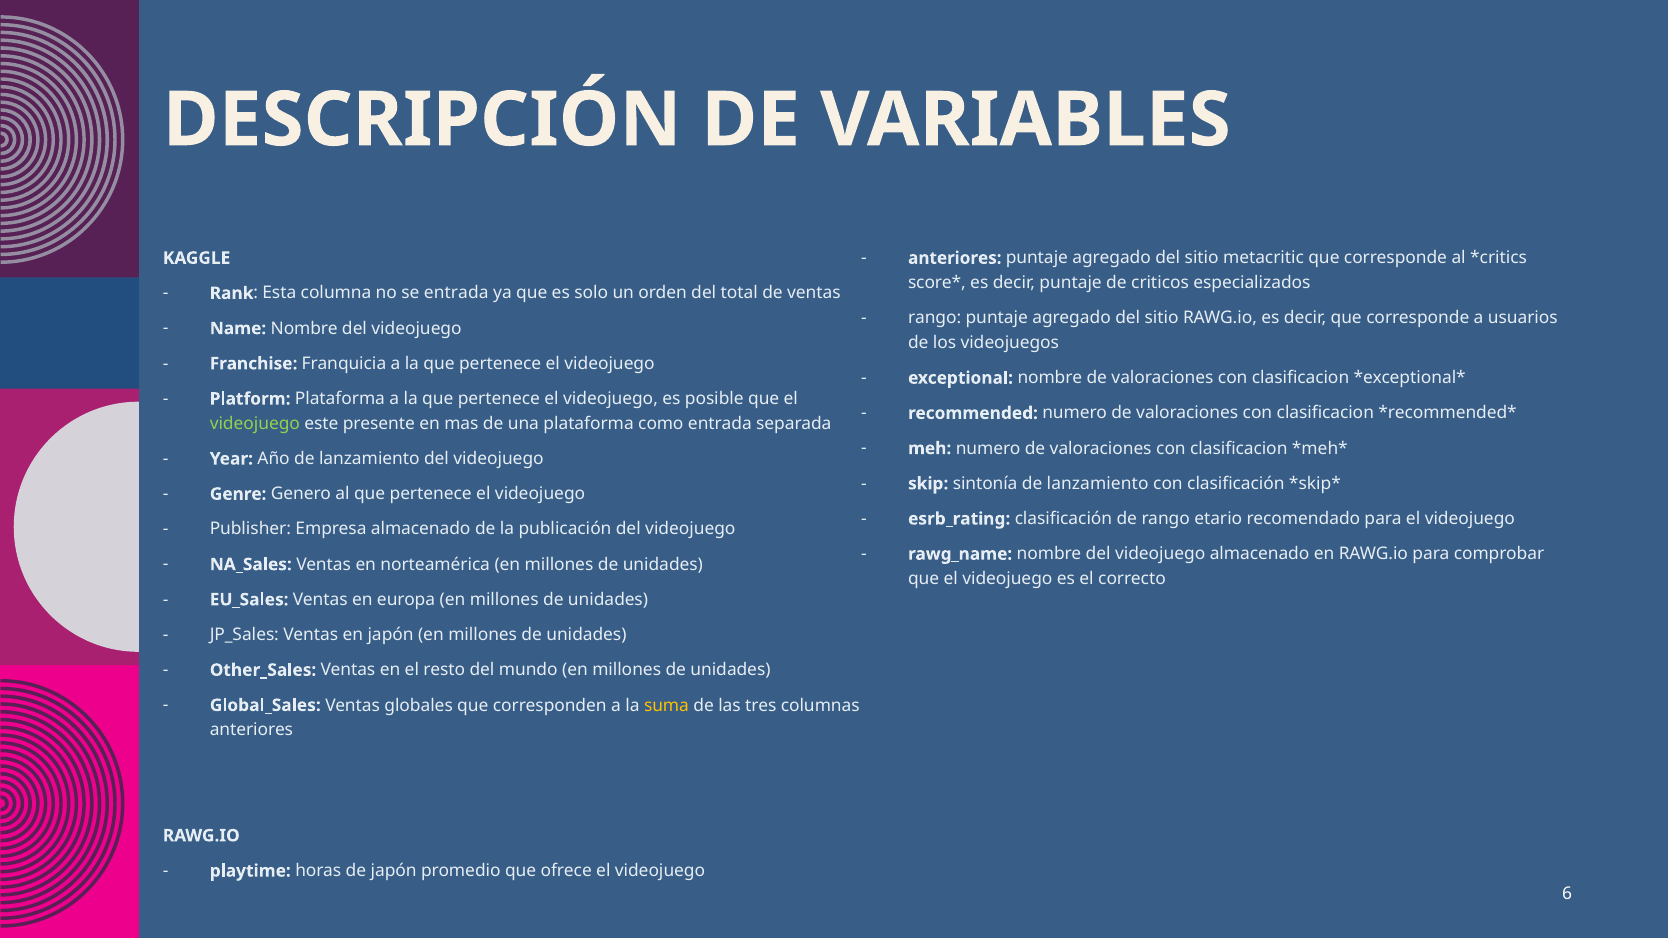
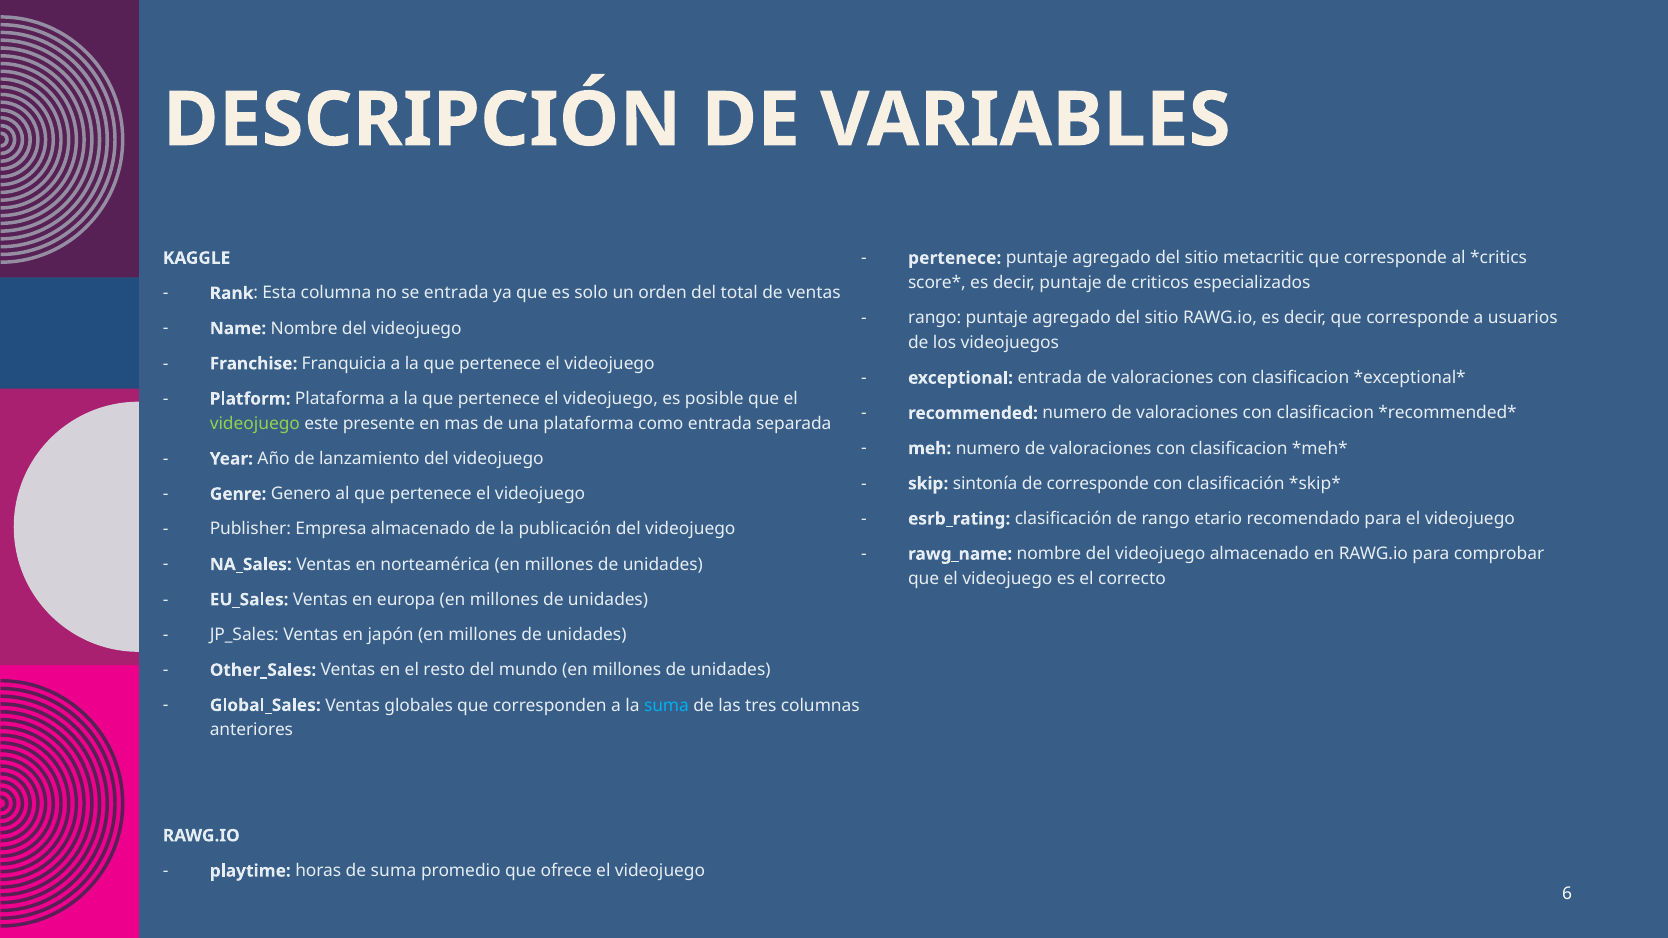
anteriores: anteriores -> pertenece (955, 258)
exceptional nombre: nombre -> entrada (1050, 378)
lanzamiento: lanzamiento -> corresponde (1098, 484)
suma colour: yellow -> light blue (666, 705)
de japón: japón -> suma (394, 871)
